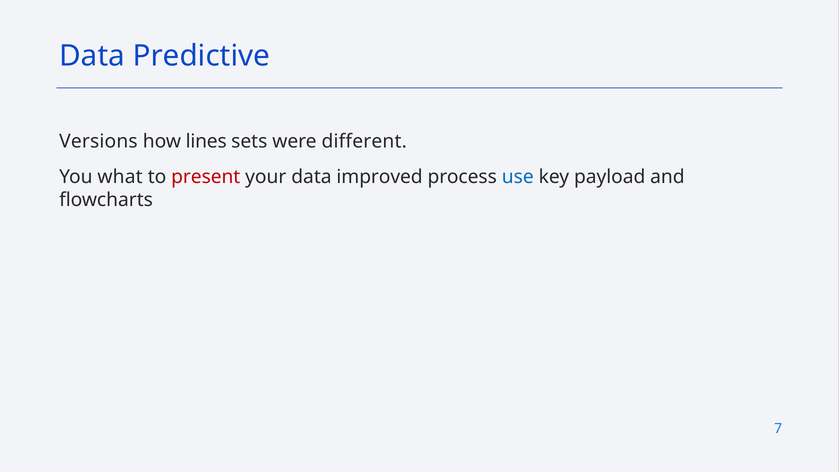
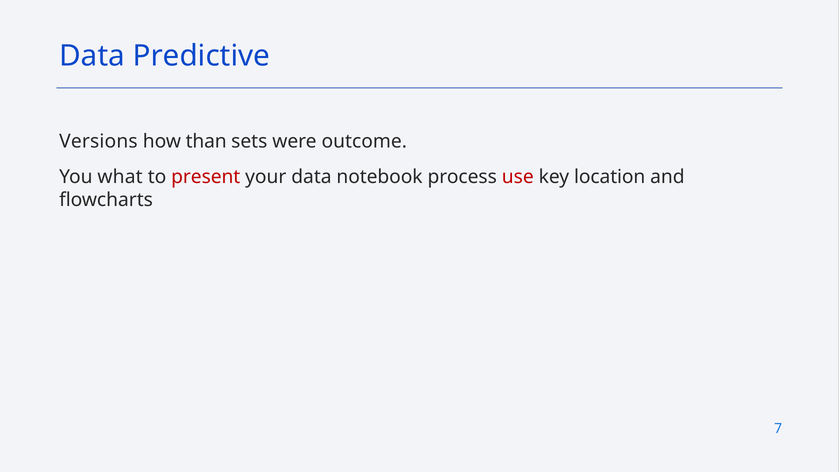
lines: lines -> than (206, 142)
different: different -> outcome (364, 142)
improved: improved -> notebook (380, 177)
use colour: blue -> red (518, 177)
payload: payload -> location (610, 177)
